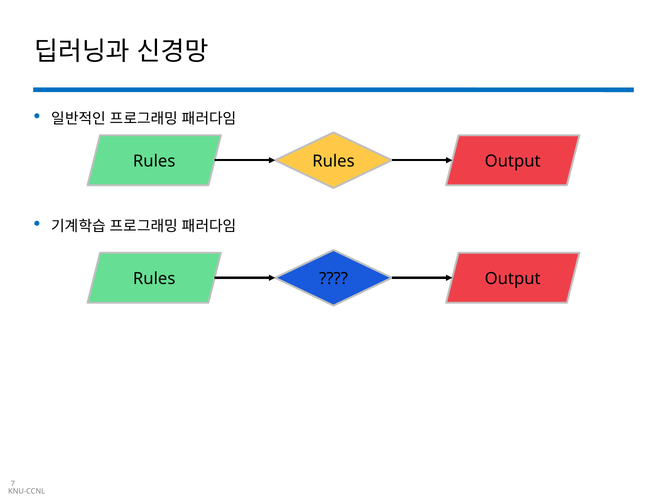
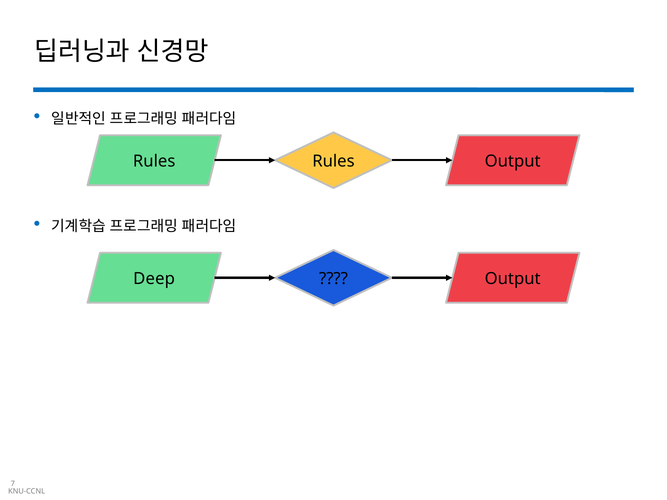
Rules: Rules -> Deep (154, 279)
